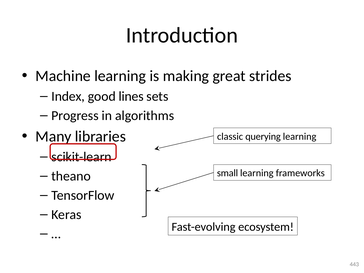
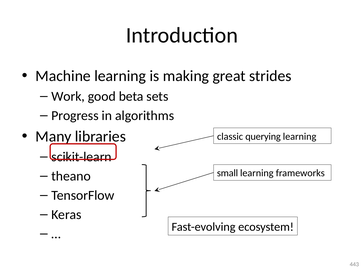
Index: Index -> Work (68, 96)
lines: lines -> beta (131, 96)
